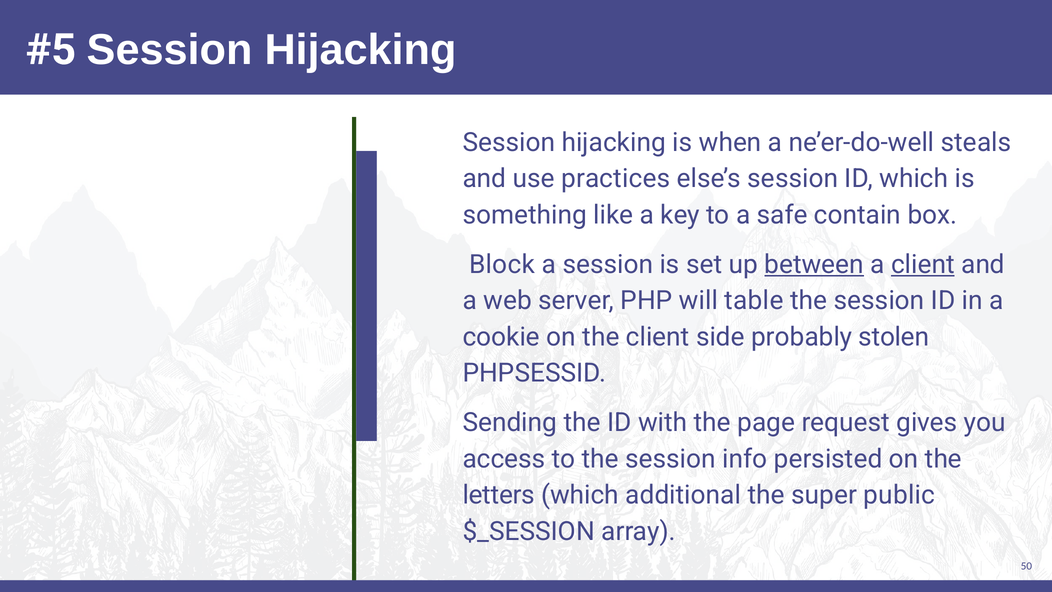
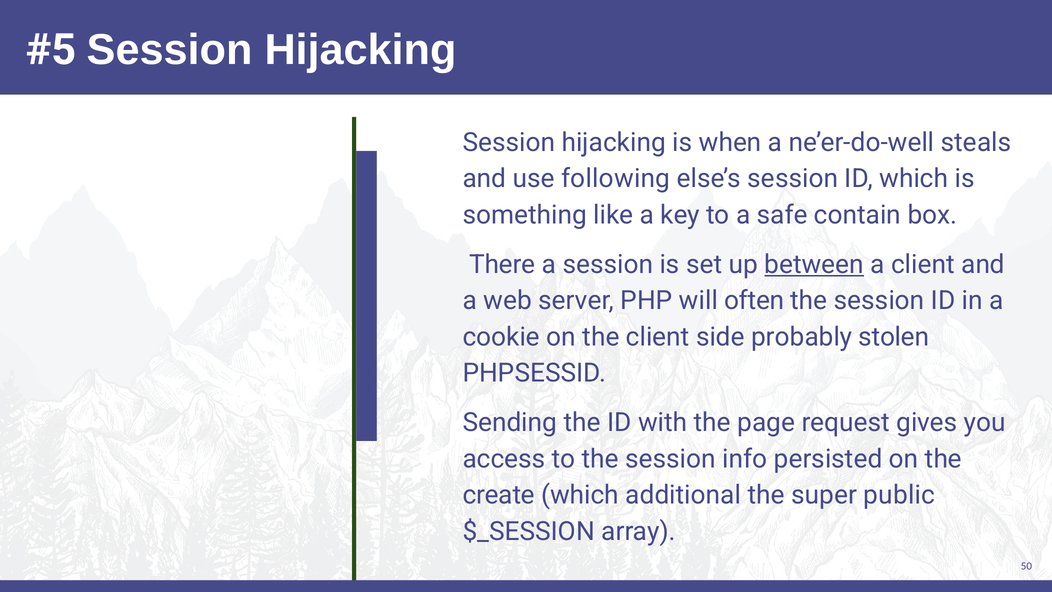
practices: practices -> following (616, 179)
Block: Block -> There (502, 264)
client underline: present -> none (923, 264)
table: table -> often (754, 301)
letters: letters -> create (499, 495)
